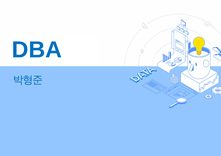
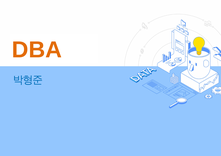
DBA colour: blue -> orange (37, 50)
